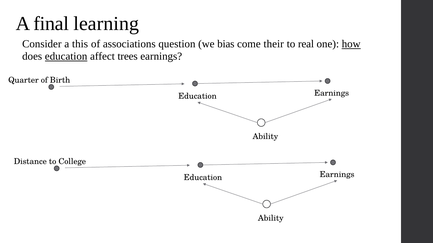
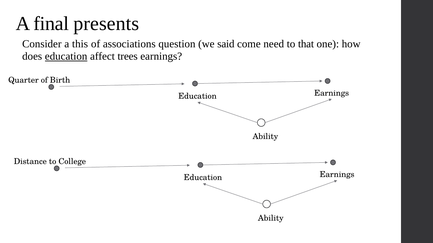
learning: learning -> presents (106, 24)
bias: bias -> said (226, 44)
their: their -> need (274, 44)
real: real -> that (306, 44)
how underline: present -> none (351, 44)
